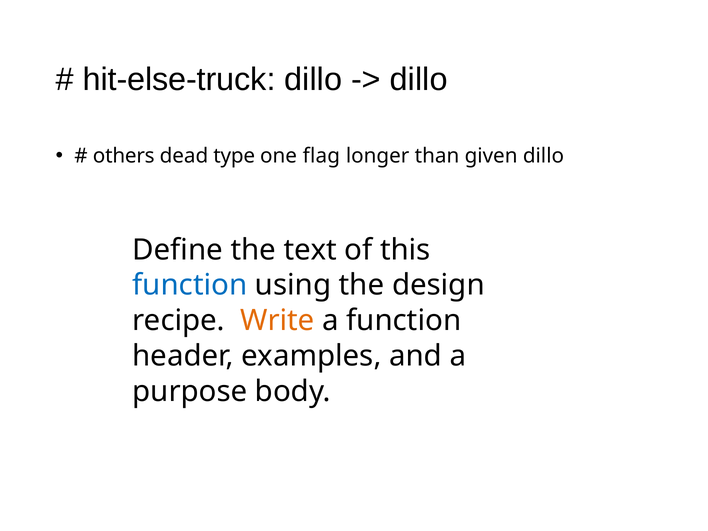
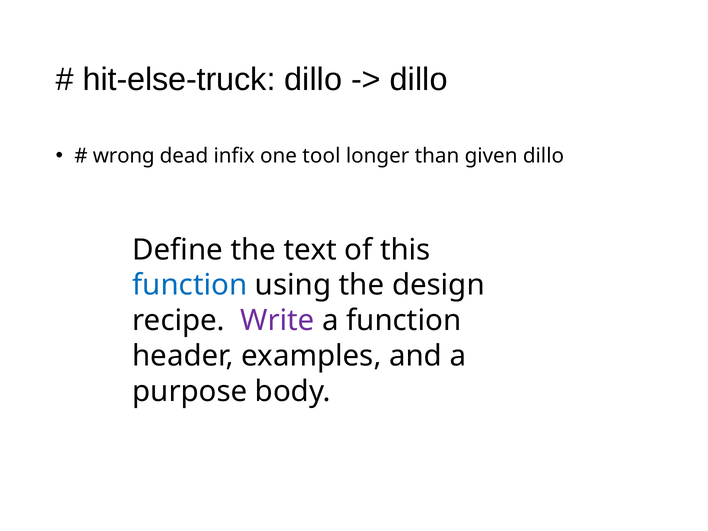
others: others -> wrong (124, 156)
type: type -> infix (234, 156)
flag: flag -> tool (321, 156)
Write colour: orange -> purple (277, 321)
